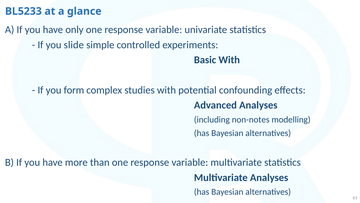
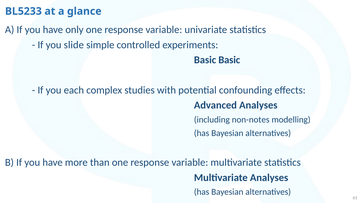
Basic With: With -> Basic (229, 60)
form: form -> each (74, 90)
